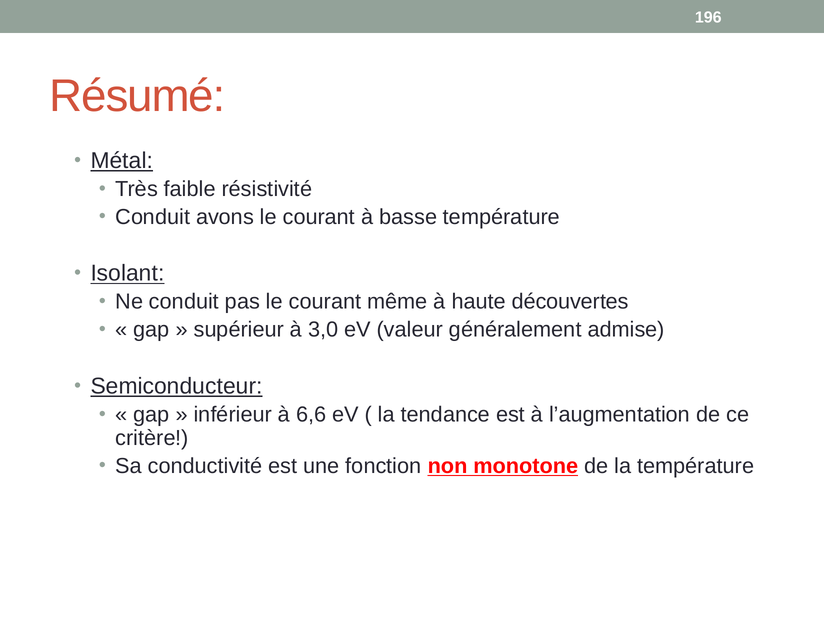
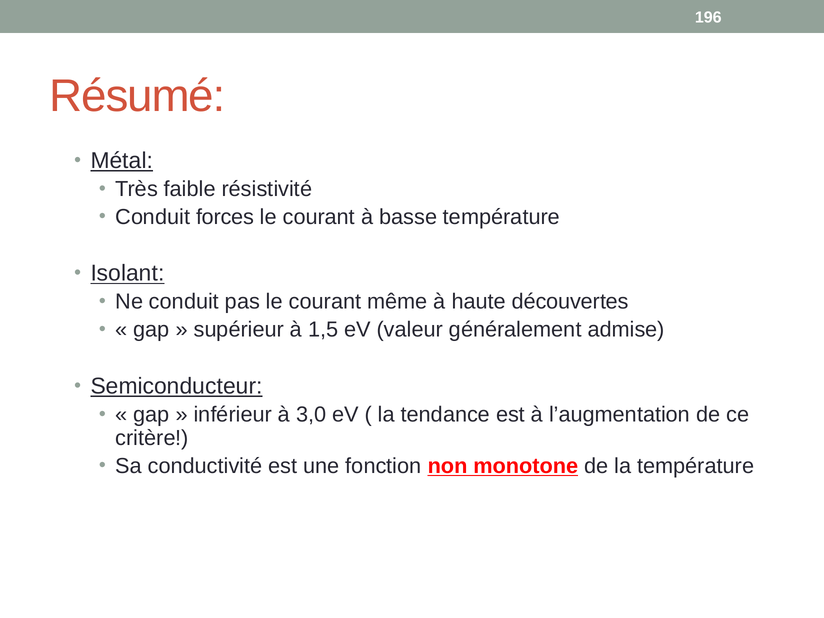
avons: avons -> forces (225, 217)
3,0: 3,0 -> 1,5 (323, 330)
6,6: 6,6 -> 3,0 (311, 415)
